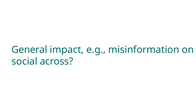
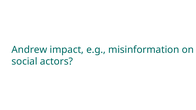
General: General -> Andrew (29, 50)
across: across -> actors (56, 62)
